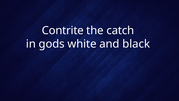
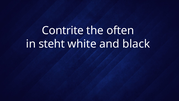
catch: catch -> often (120, 30)
gods: gods -> steht (52, 44)
